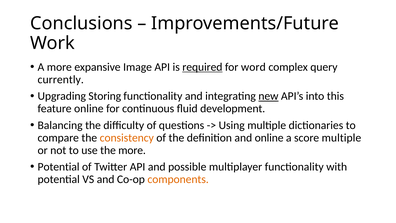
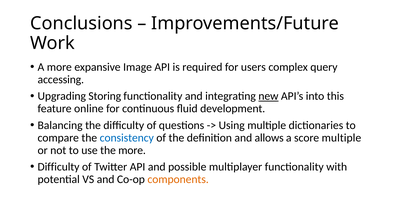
required underline: present -> none (202, 67)
word: word -> users (253, 67)
currently: currently -> accessing (61, 79)
consistency colour: orange -> blue (127, 138)
and online: online -> allows (269, 138)
Potential: Potential -> Difficulty (59, 167)
